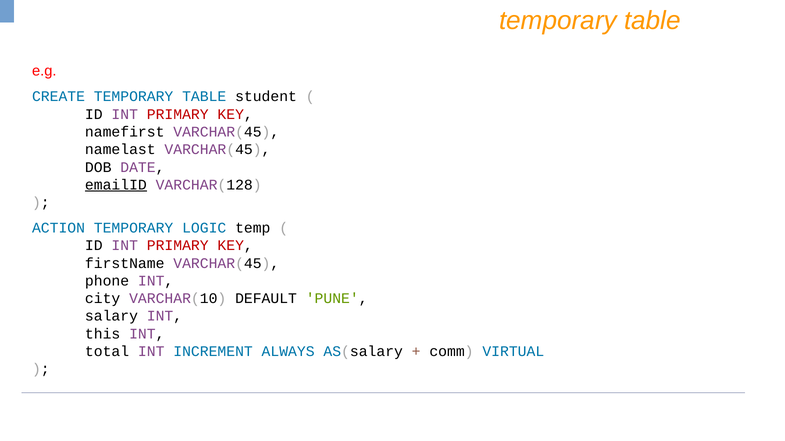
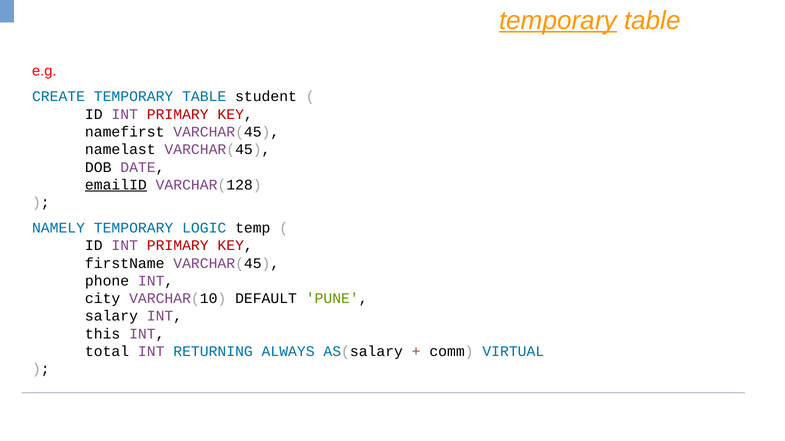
temporary underline: none -> present (558, 20)
ACTION: ACTION -> NAMELY (59, 228)
INCREMENT: INCREMENT -> RETURNING (213, 352)
